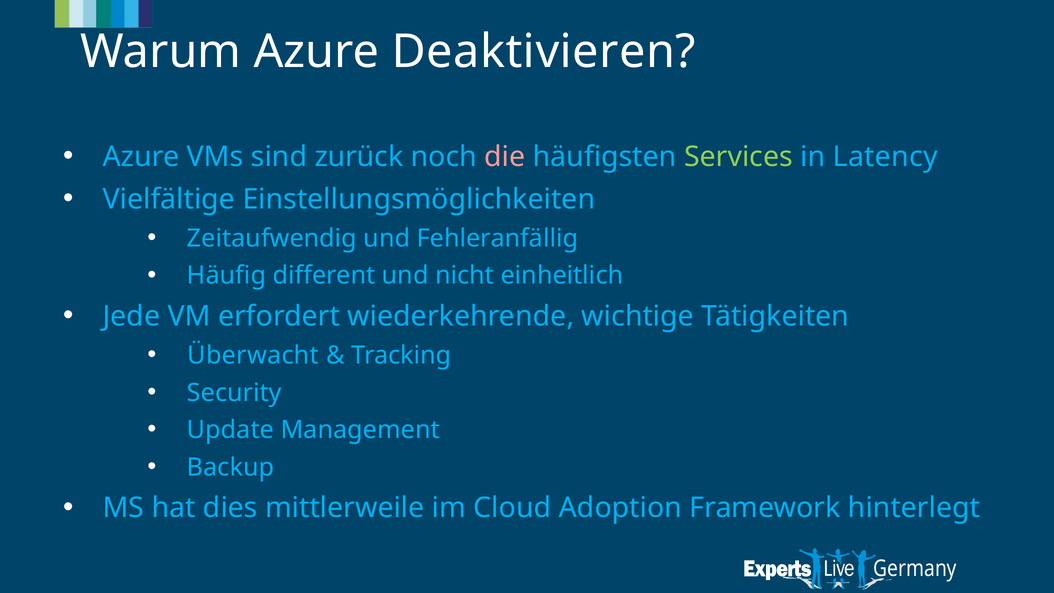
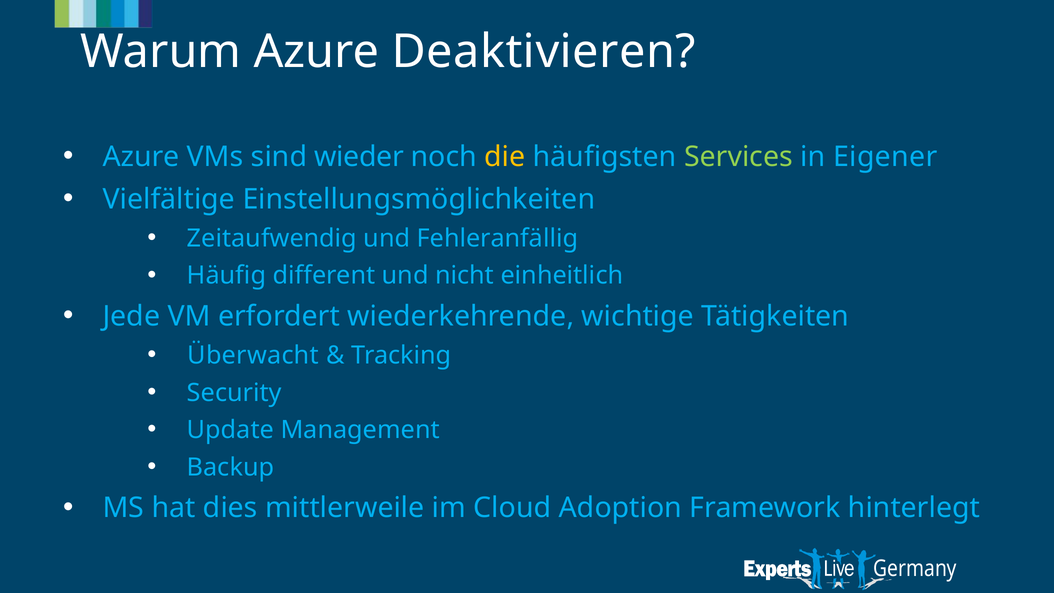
zurück: zurück -> wieder (359, 157)
die colour: pink -> yellow (505, 157)
Latency: Latency -> Eigener (885, 157)
